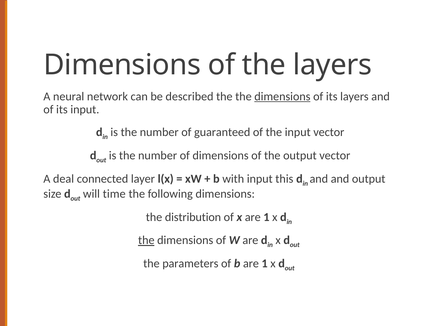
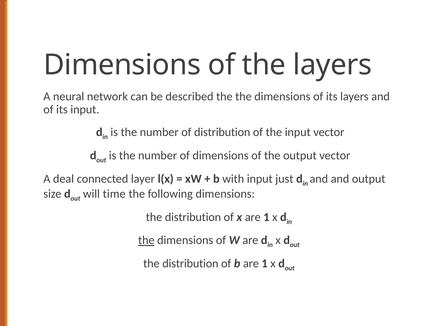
dimensions underline: present -> none (282, 96)
of guaranteed: guaranteed -> distribution (222, 132)
this: this -> just (284, 179)
parameters: parameters -> distribution (190, 263)
